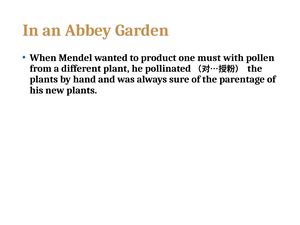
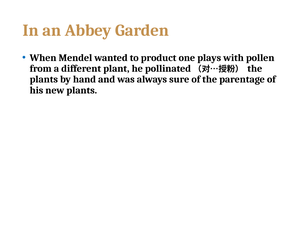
must: must -> plays (209, 58)
